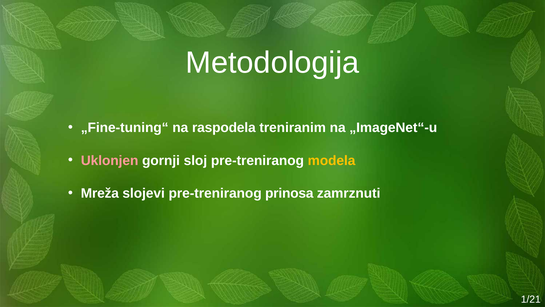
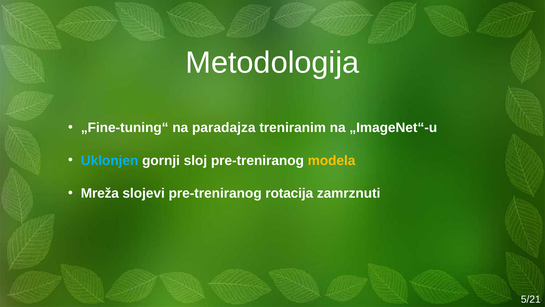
raspodela: raspodela -> paradajza (224, 128)
Uklonjen colour: pink -> light blue (110, 160)
prinosa: prinosa -> rotacija (289, 193)
1/21: 1/21 -> 5/21 (531, 299)
